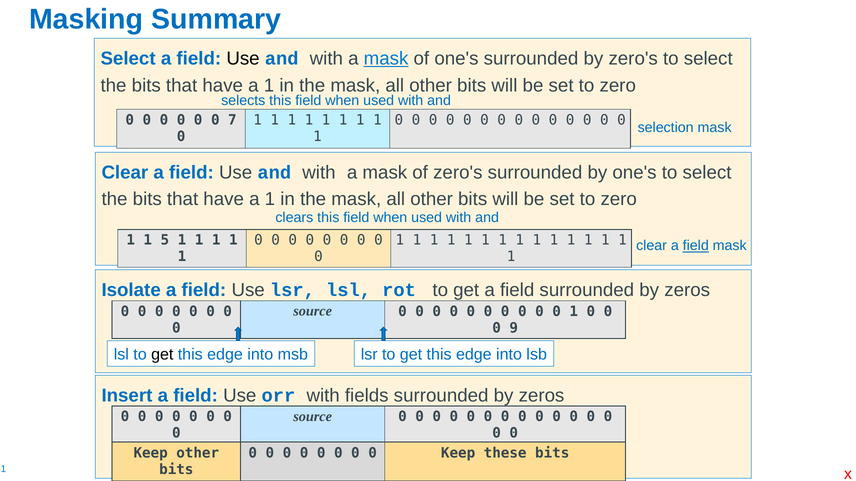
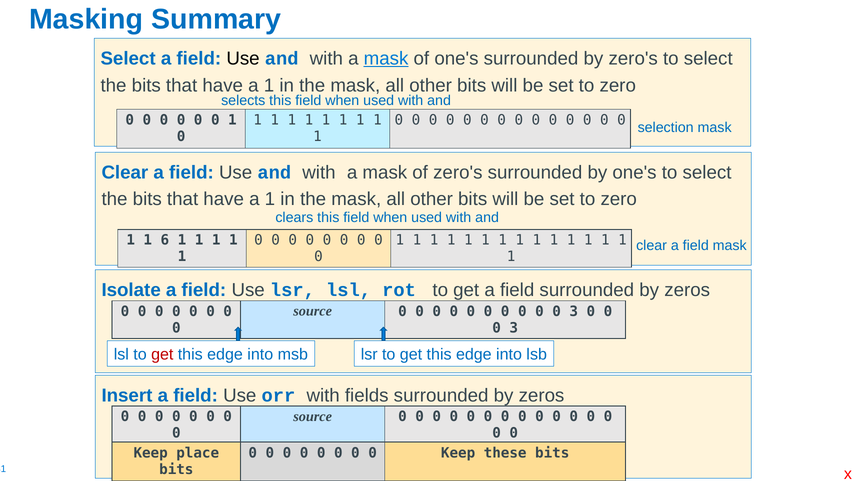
7: 7 -> 1 (232, 120)
5: 5 -> 6 (165, 240)
field underline: present -> none (696, 246)
1: 1 -> 3 (574, 312)
9: 9 -> 3 (514, 328)
get colour: black -> red (162, 355)
Keep other: other -> place (198, 453)
